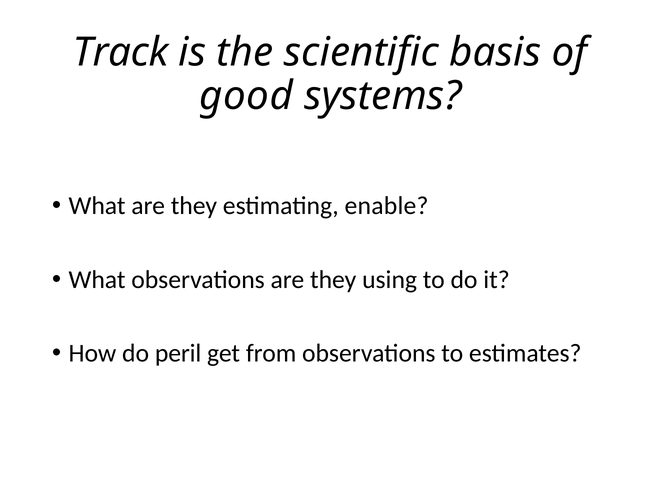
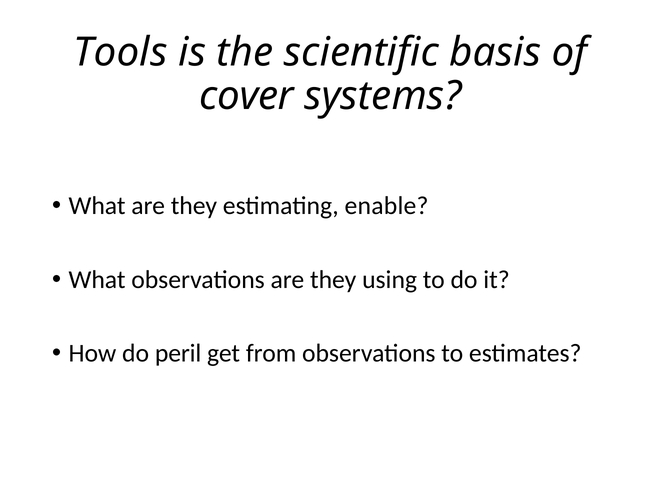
Track: Track -> Tools (120, 52)
good: good -> cover (247, 96)
